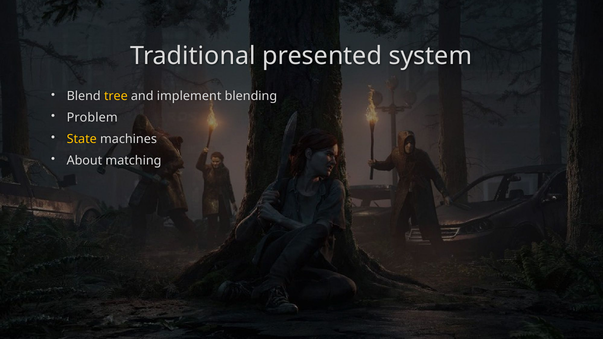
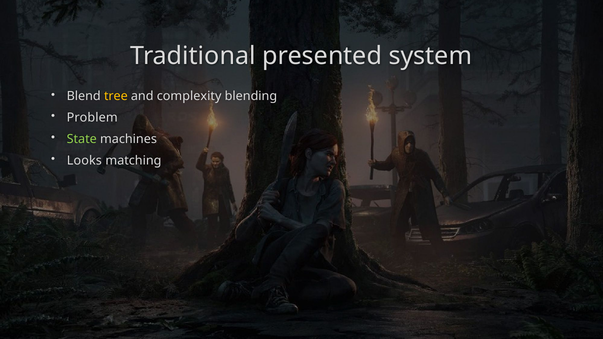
implement: implement -> complexity (189, 96)
State colour: yellow -> light green (82, 139)
About: About -> Looks (84, 160)
